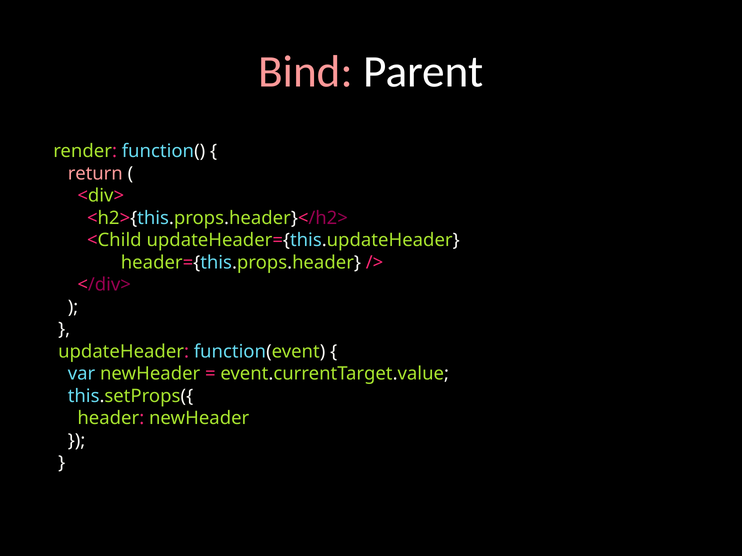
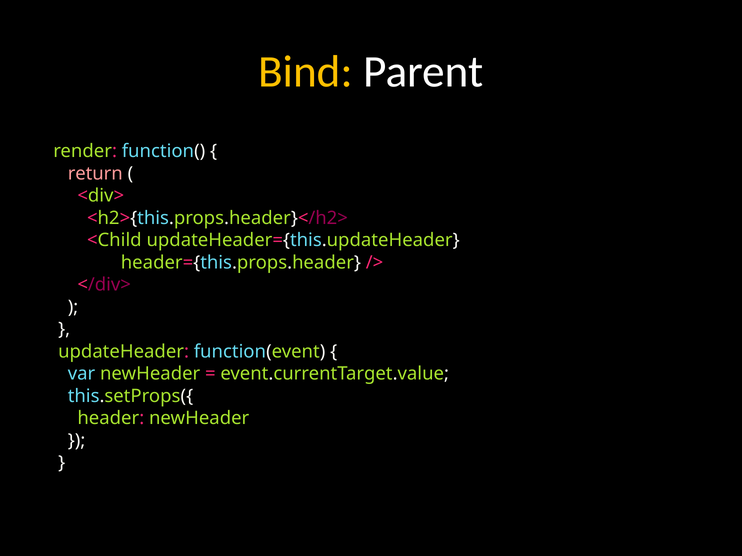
Bind colour: pink -> yellow (305, 72)
